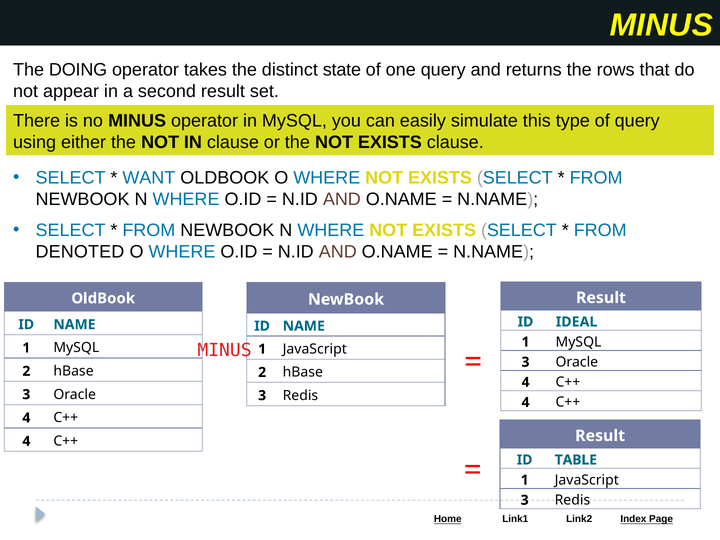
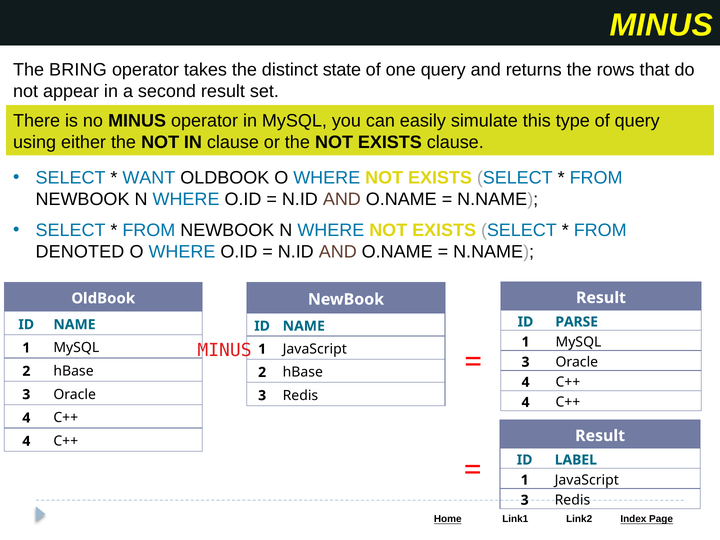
DOING: DOING -> BRING (78, 70)
IDEAL: IDEAL -> PARSE (577, 322)
TABLE: TABLE -> LABEL (576, 460)
